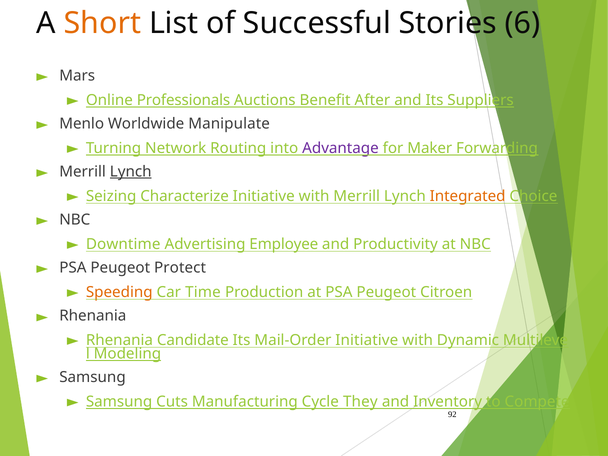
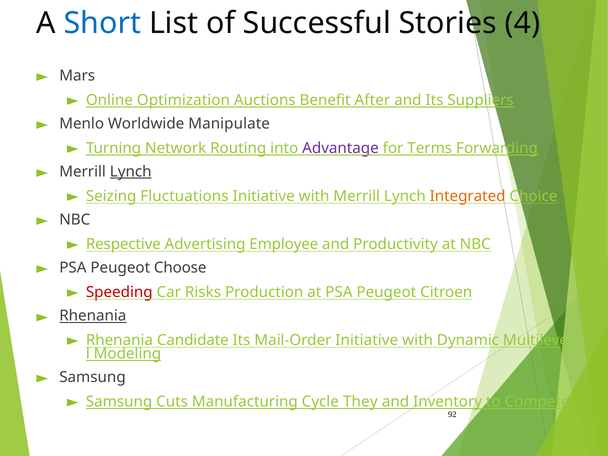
Short colour: orange -> blue (102, 23)
6: 6 -> 4 (523, 23)
Professionals: Professionals -> Optimization (183, 100)
Maker: Maker -> Terms (430, 148)
Characterize: Characterize -> Fluctuations (184, 196)
Downtime: Downtime -> Respective (123, 244)
Protect: Protect -> Choose (180, 268)
Speeding colour: orange -> red (119, 292)
Time: Time -> Risks (203, 292)
Rhenania underline: none -> present (93, 316)
